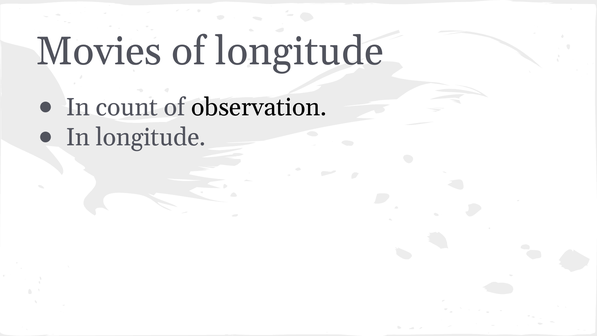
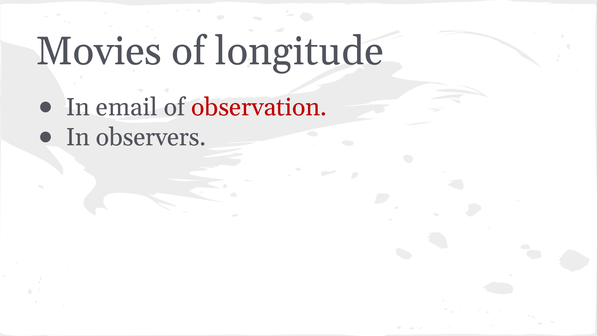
count: count -> email (127, 107)
observation colour: black -> red (259, 107)
In longitude: longitude -> observers (151, 137)
